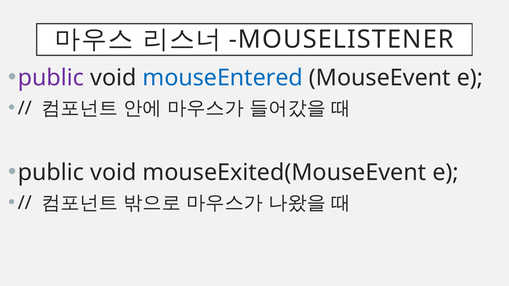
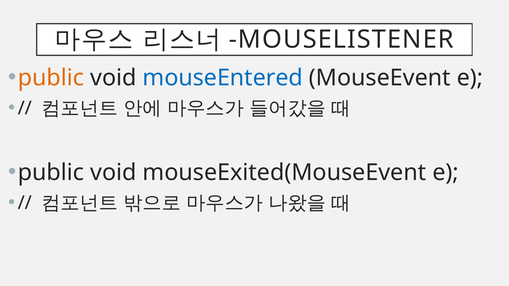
public colour: purple -> orange (51, 78)
